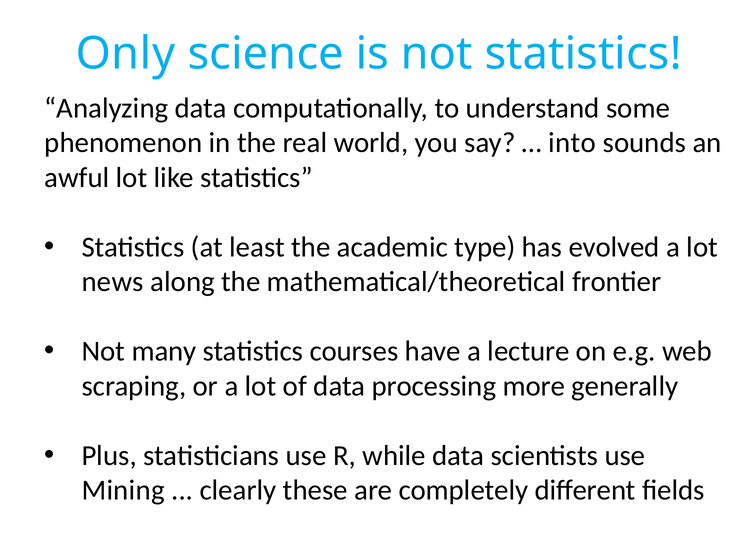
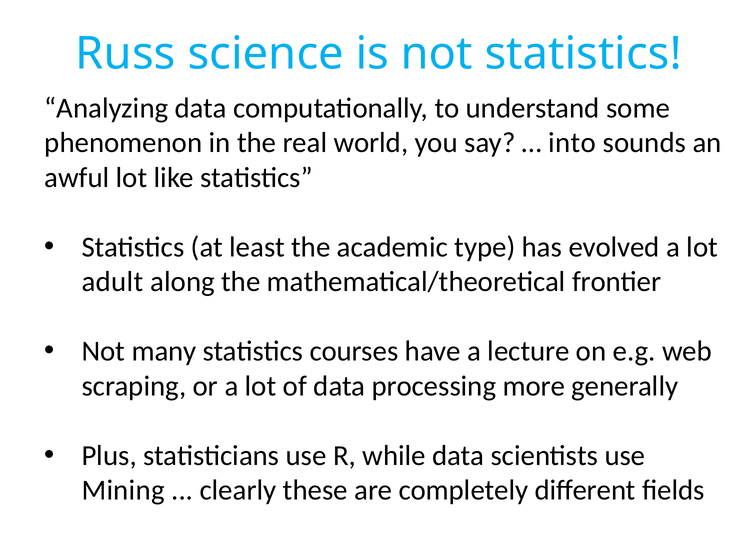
Only: Only -> Russ (126, 54)
news: news -> adult (113, 281)
